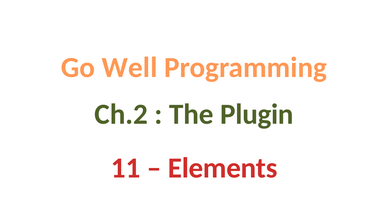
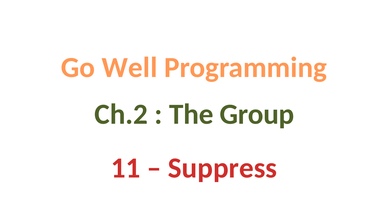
Plugin: Plugin -> Group (257, 114)
Elements: Elements -> Suppress (222, 168)
